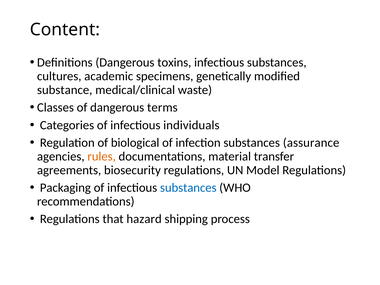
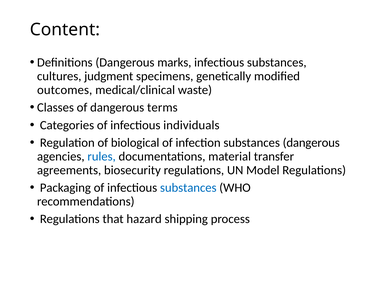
toxins: toxins -> marks (174, 62)
academic: academic -> judgment (109, 76)
substance: substance -> outcomes (65, 90)
substances assurance: assurance -> dangerous (311, 143)
rules colour: orange -> blue (102, 156)
